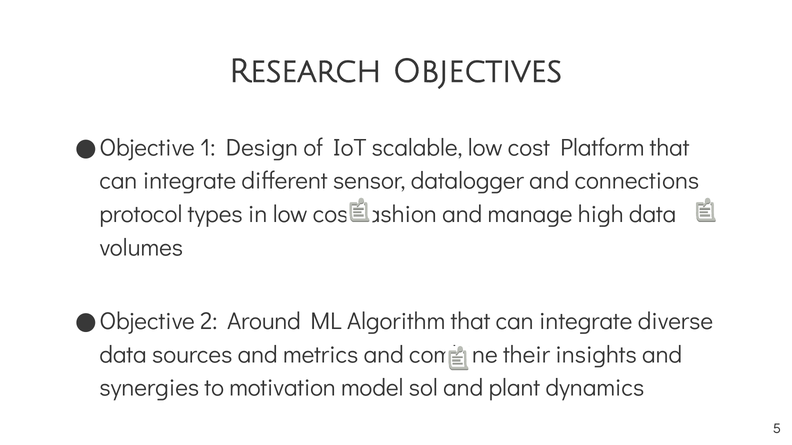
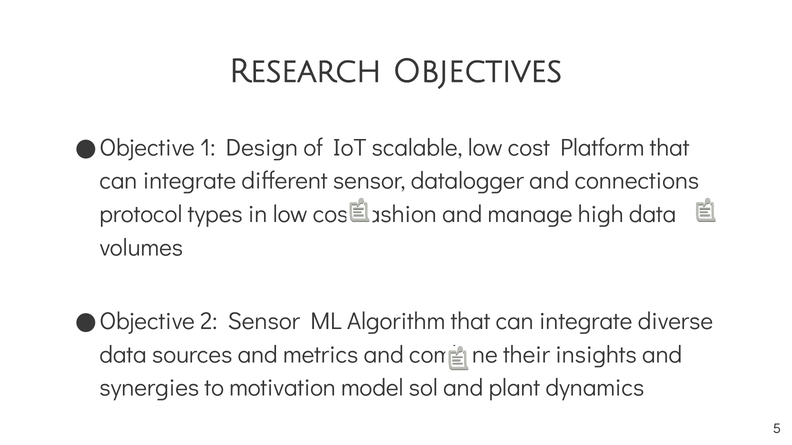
2 Around: Around -> Sensor (264, 322)
